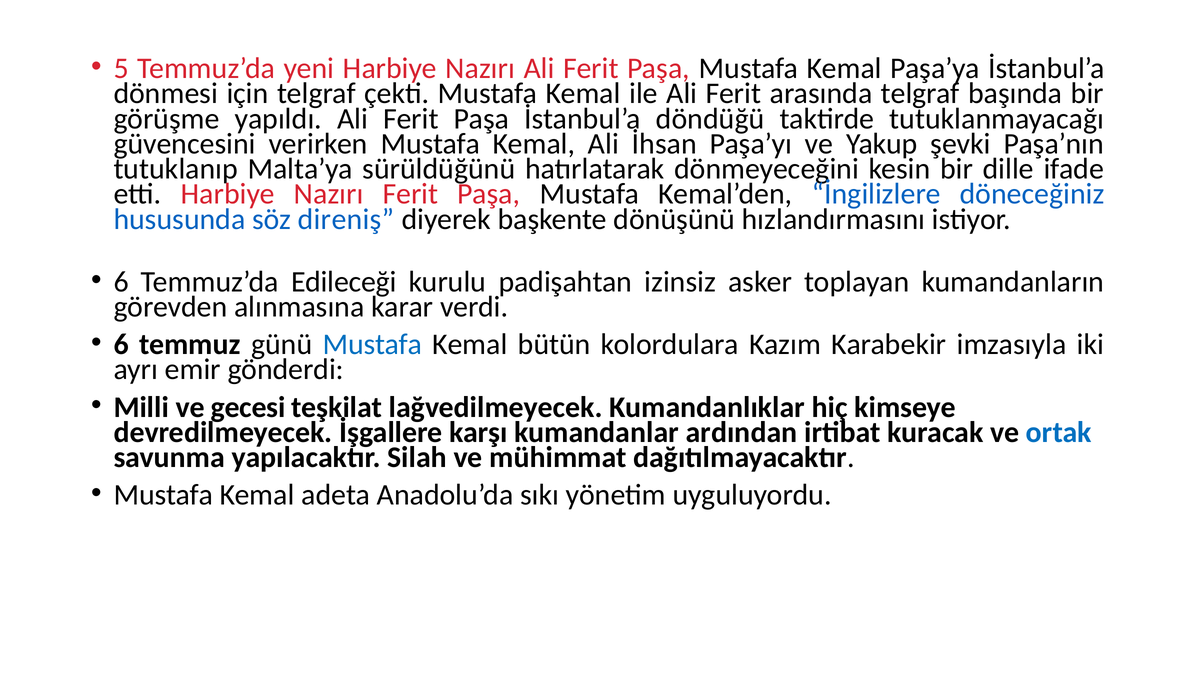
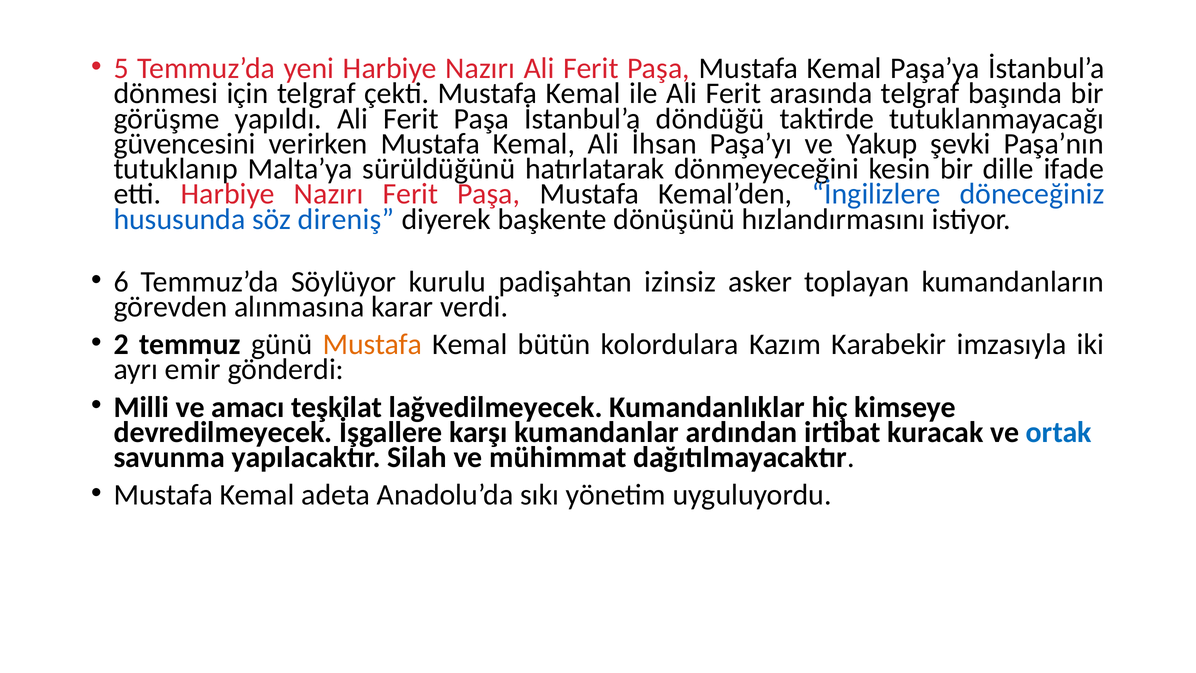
Edileceği: Edileceği -> Söylüyor (344, 282)
6: 6 -> 2 (121, 344)
Mustafa colour: blue -> orange (372, 344)
gecesi: gecesi -> amacı (248, 407)
